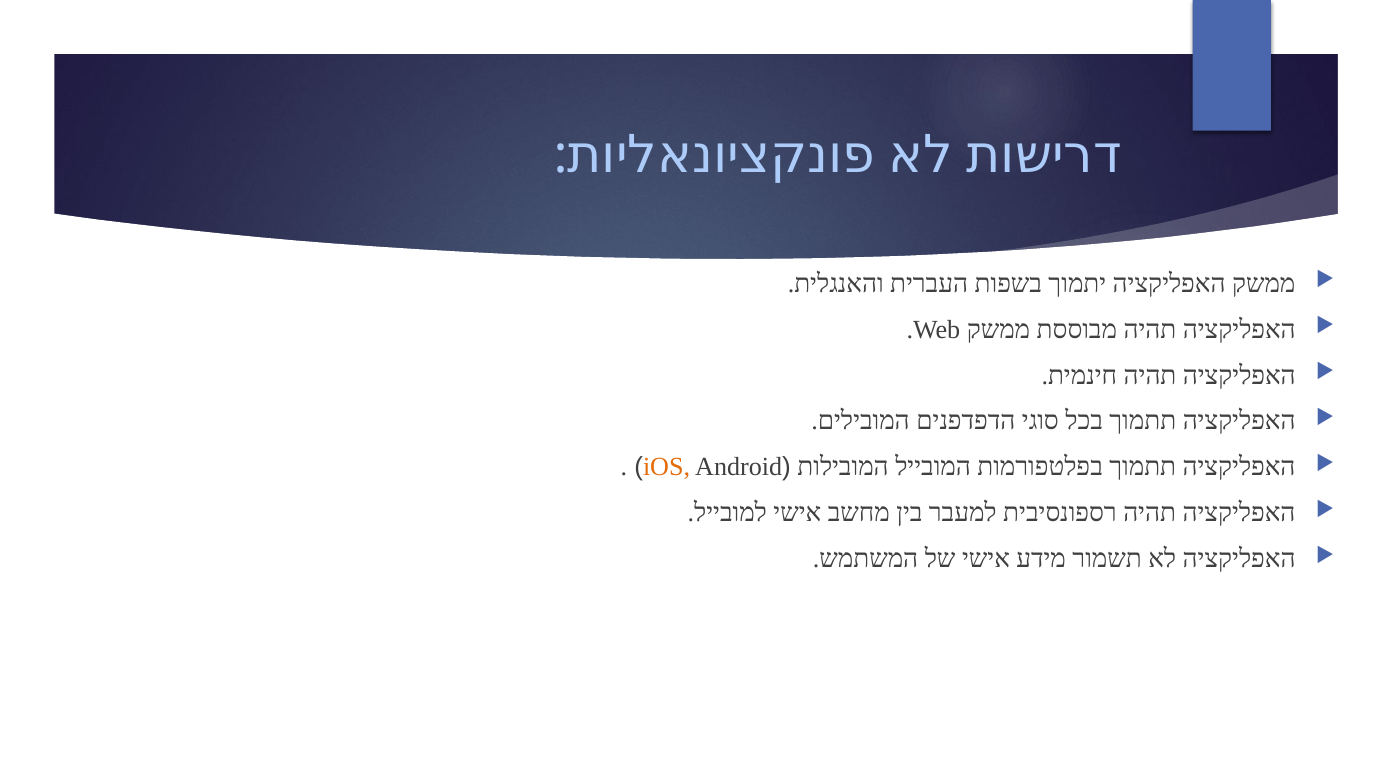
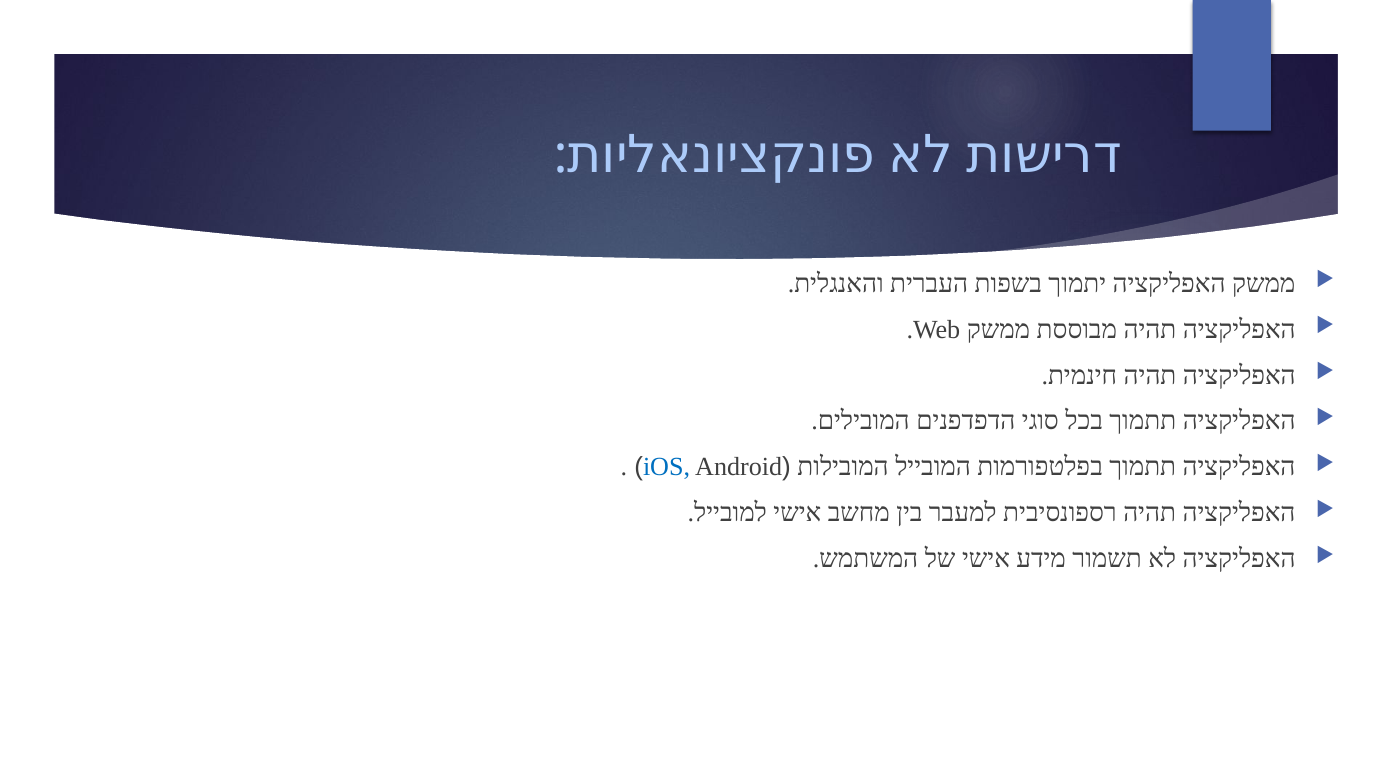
iOS colour: orange -> blue (667, 467)
